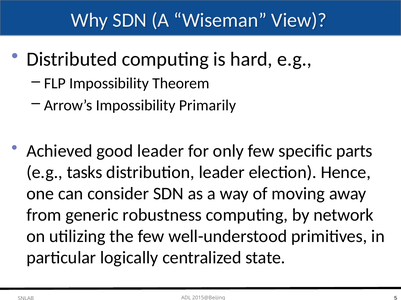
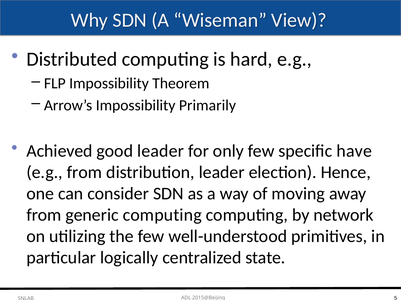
parts: parts -> have (354, 151)
e.g tasks: tasks -> from (84, 173)
generic robustness: robustness -> computing (162, 215)
